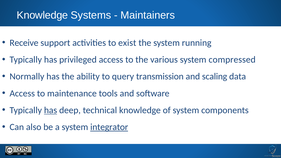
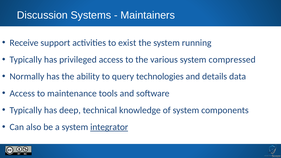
Knowledge: Knowledge -> Discussion (42, 15)
transmission: transmission -> technologies (160, 77)
scaling: scaling -> details (215, 77)
has underline: present -> none (51, 110)
